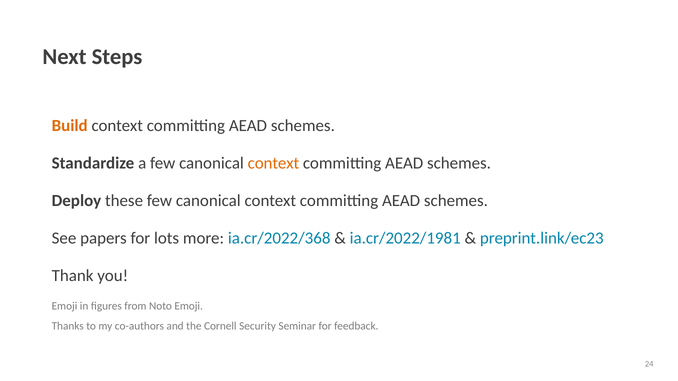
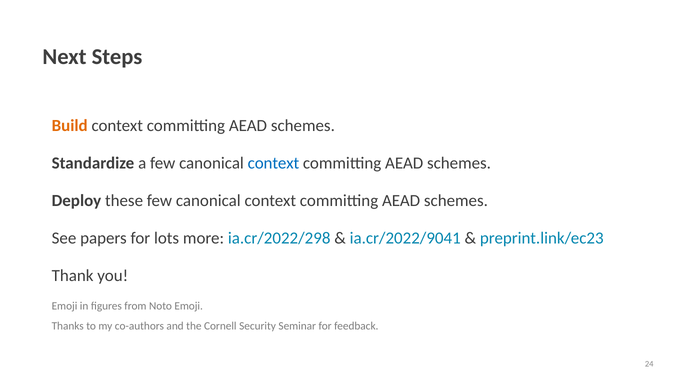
context colour: orange -> blue (273, 163)
ia.cr/2022/368: ia.cr/2022/368 -> ia.cr/2022/298 (279, 238)
ia.cr/2022/1981: ia.cr/2022/1981 -> ia.cr/2022/9041 (405, 238)
